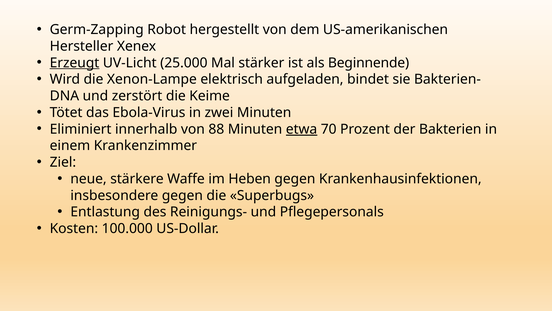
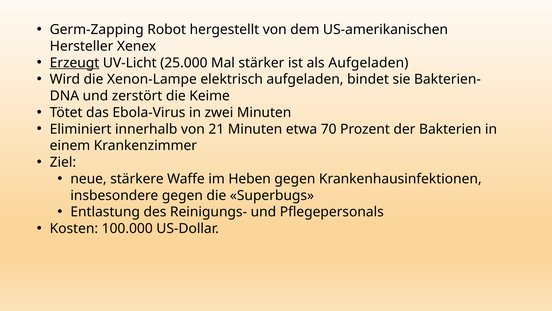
als Beginnende: Beginnende -> Aufgeladen (368, 63)
88: 88 -> 21 (216, 129)
etwa underline: present -> none (302, 129)
